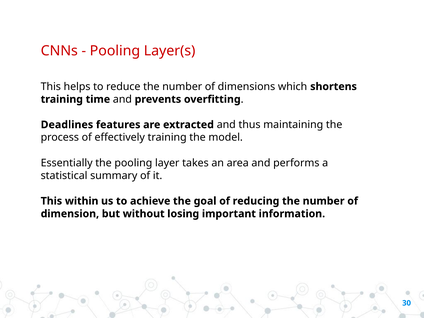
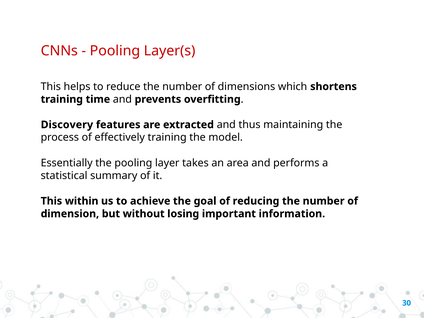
Deadlines: Deadlines -> Discovery (67, 125)
